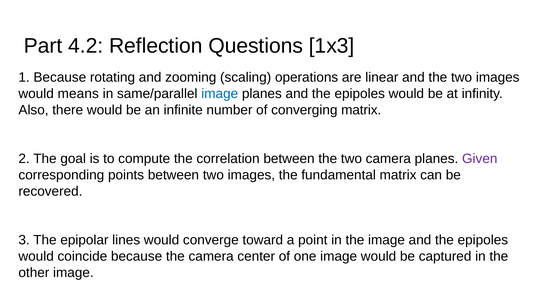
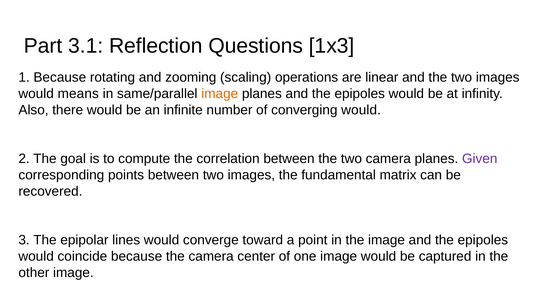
4.2: 4.2 -> 3.1 (86, 46)
image colour: blue -> orange (220, 94)
converging matrix: matrix -> would (361, 110)
